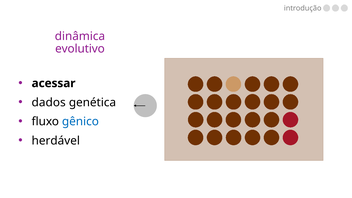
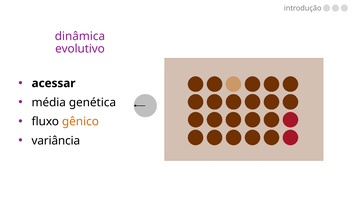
dados: dados -> média (49, 102)
gênico colour: blue -> orange (80, 122)
herdável: herdável -> variância (56, 141)
